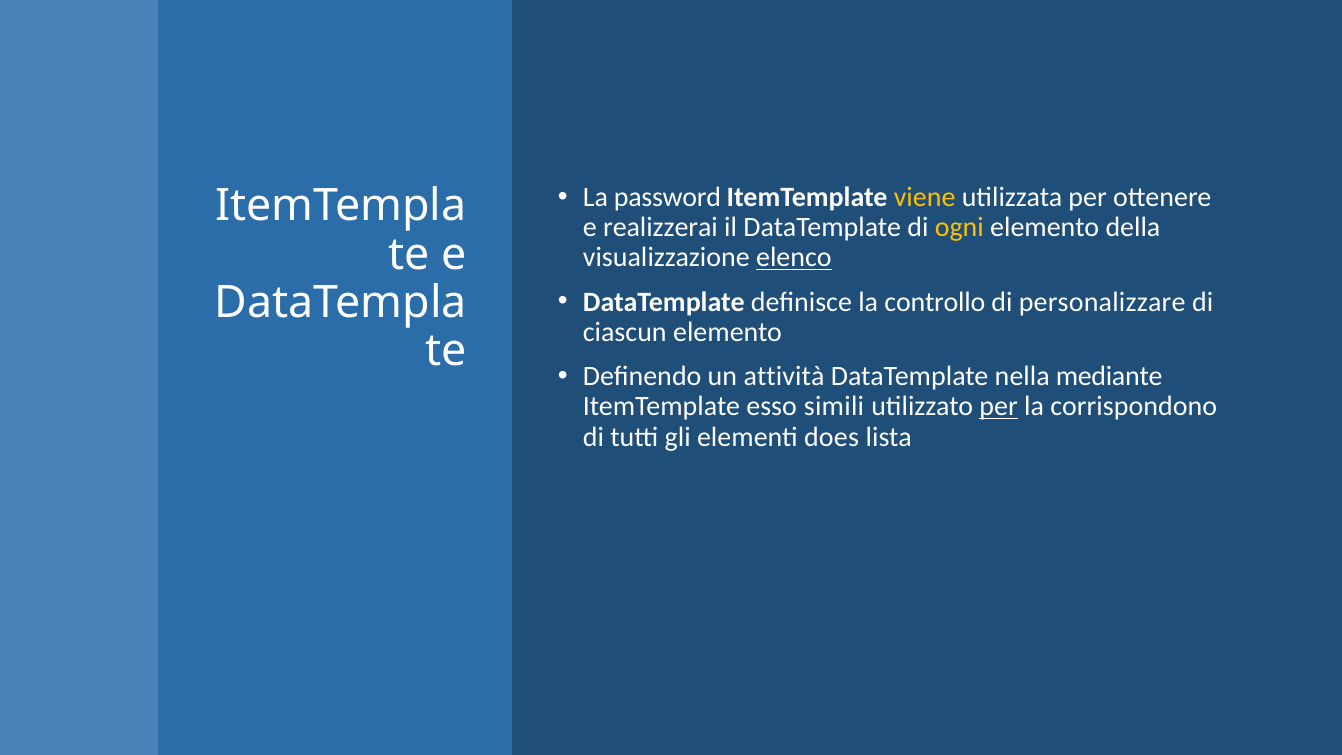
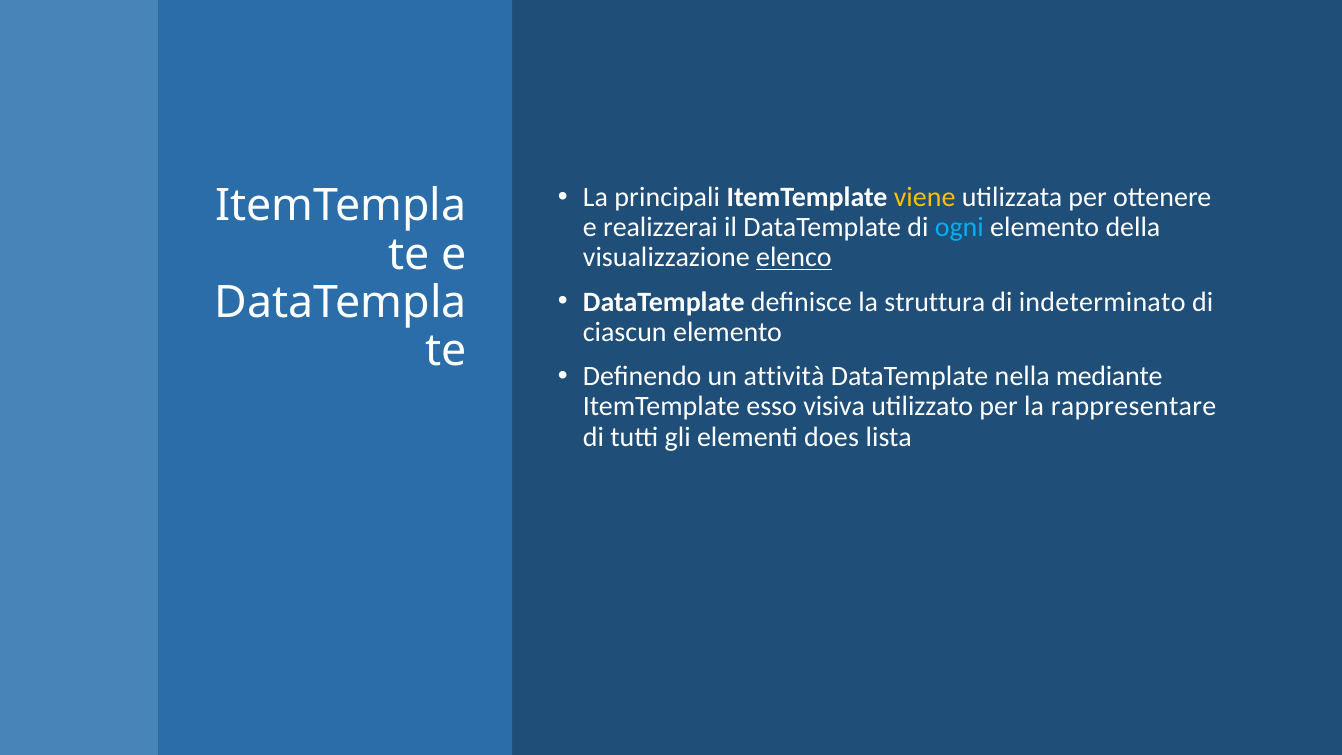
password: password -> principali (667, 197)
ogni colour: yellow -> light blue (959, 227)
controllo: controllo -> struttura (935, 302)
personalizzare: personalizzare -> indeterminato (1102, 302)
simili: simili -> visiva (834, 406)
per underline: present -> none (999, 406)
corrispondono: corrispondono -> rappresentare (1134, 406)
